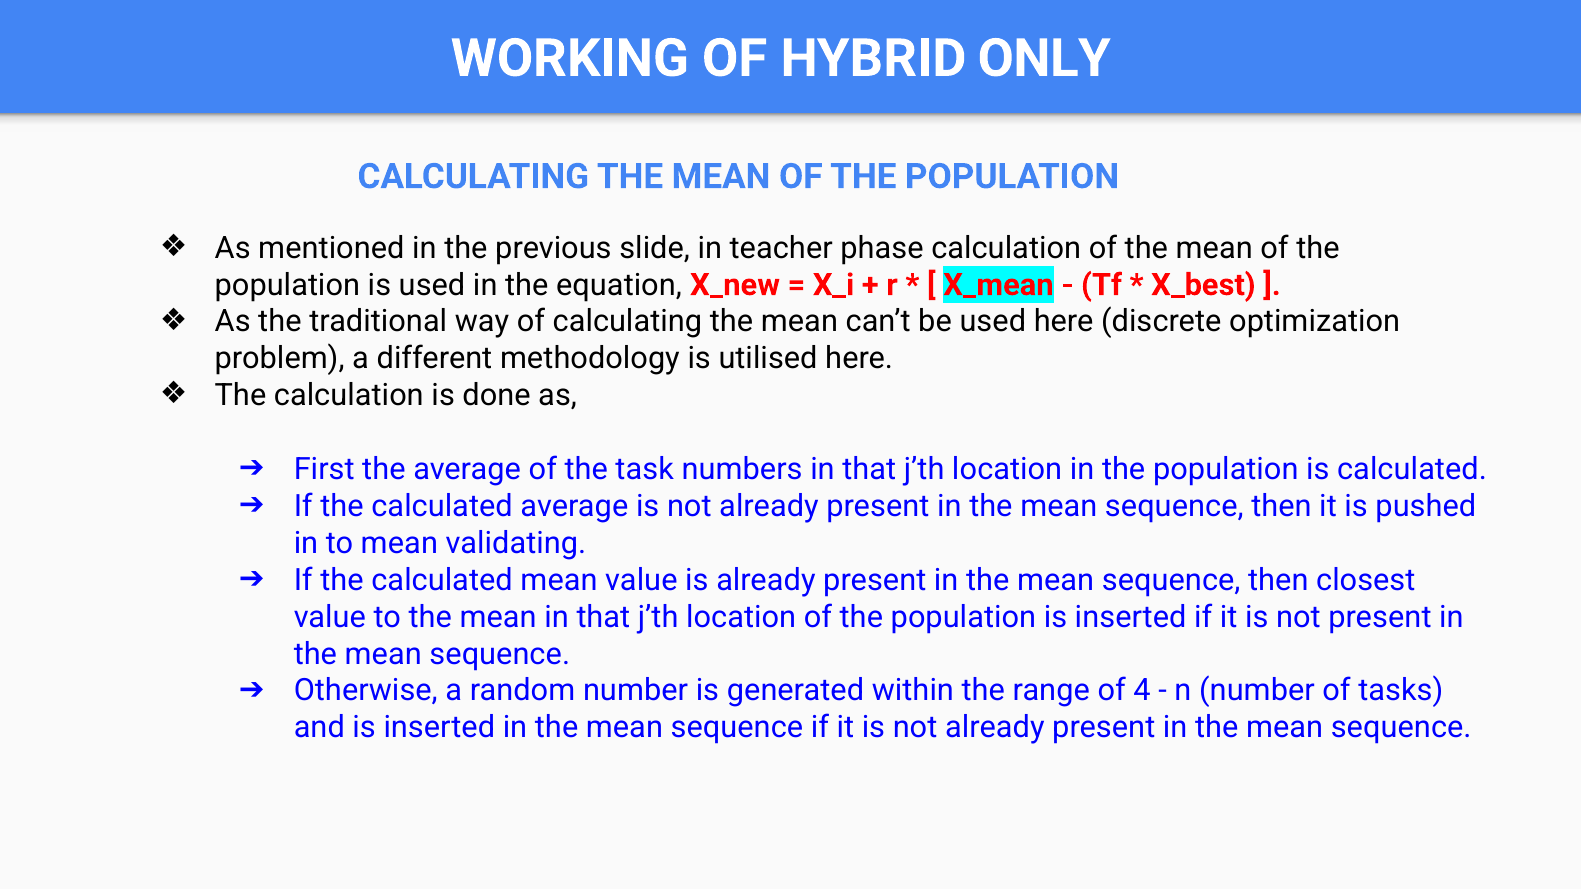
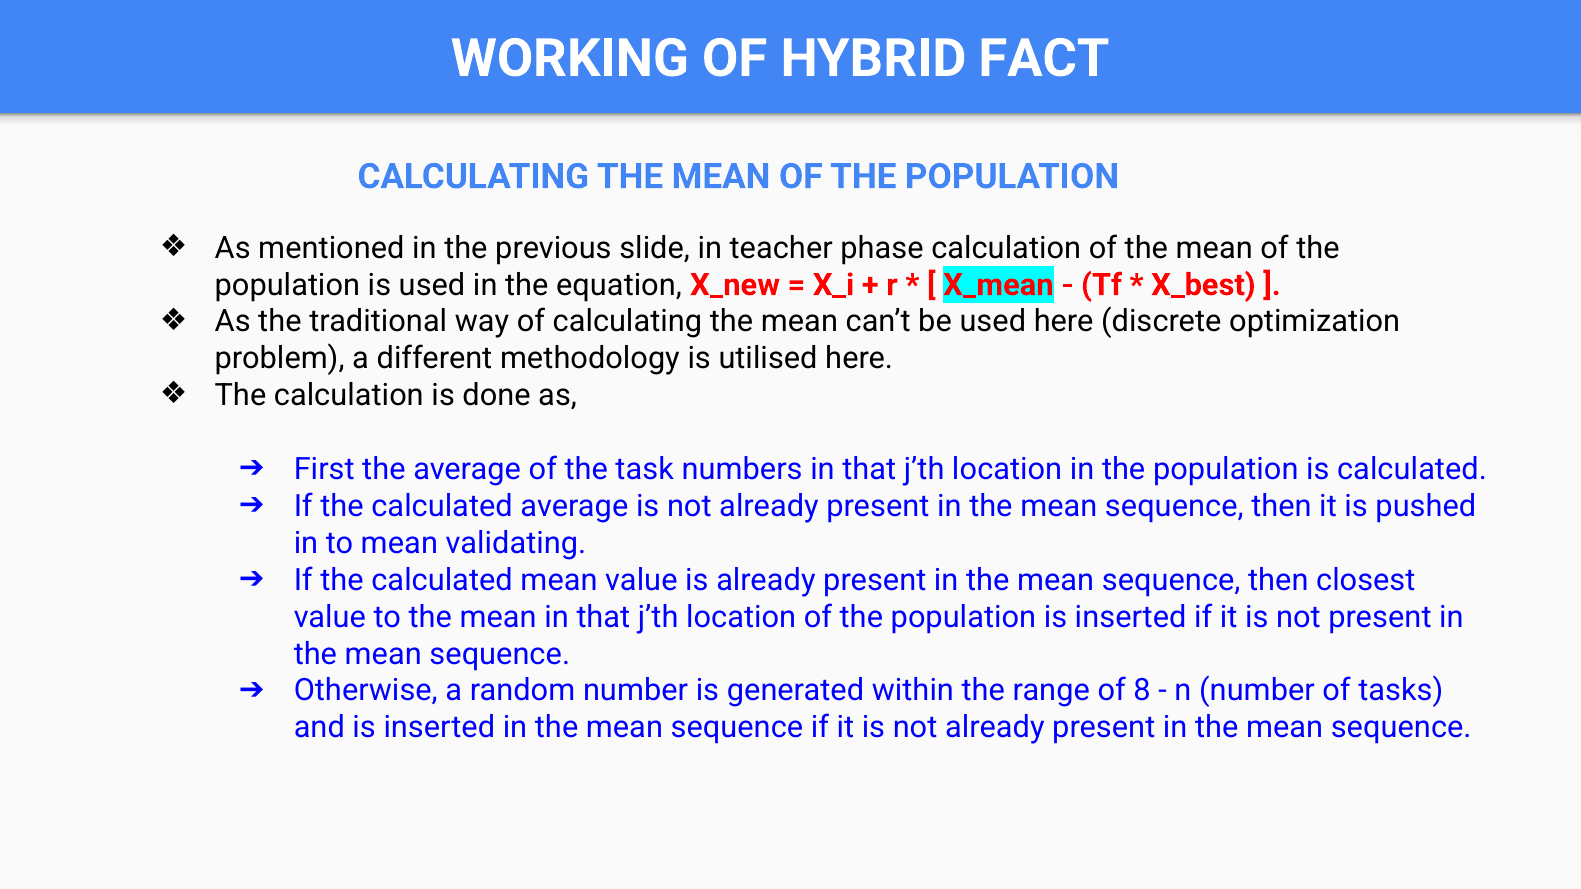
ONLY: ONLY -> FACT (1044, 59)
4: 4 -> 8 (1142, 691)
